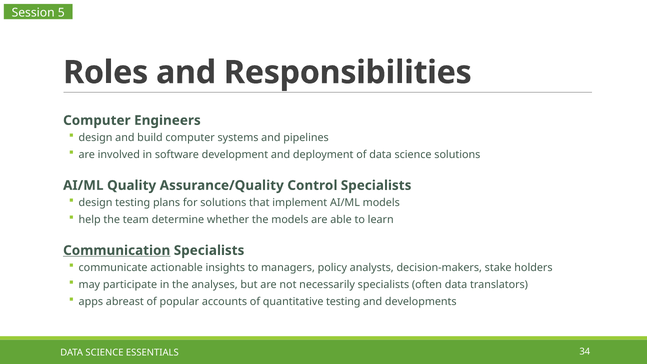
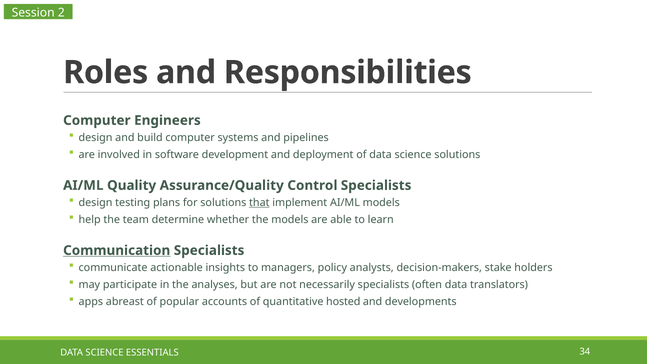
5: 5 -> 2 (61, 13)
that underline: none -> present (259, 202)
quantitative testing: testing -> hosted (343, 301)
